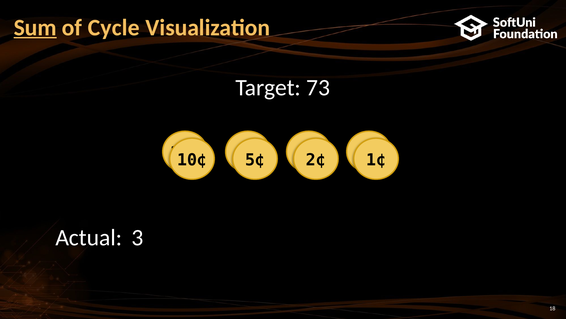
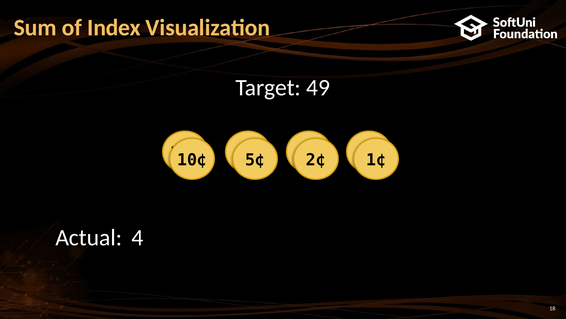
Sum underline: present -> none (35, 28)
Cycle: Cycle -> Index (114, 28)
73: 73 -> 49 (318, 88)
3: 3 -> 4 (137, 237)
